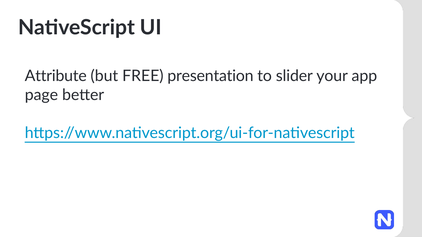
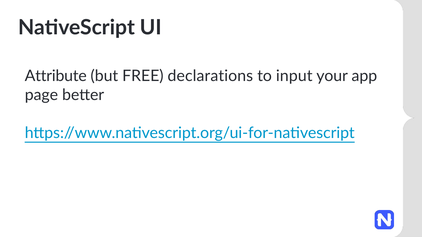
presentation: presentation -> declarations (210, 76)
slider: slider -> input (294, 76)
